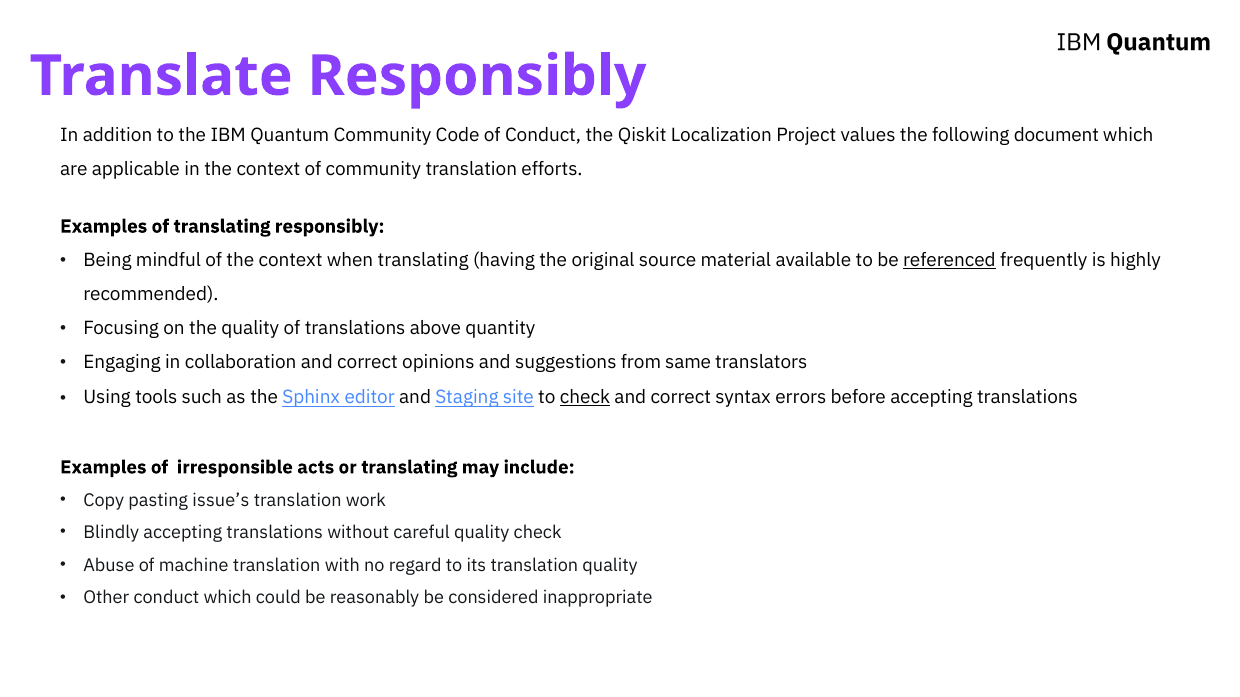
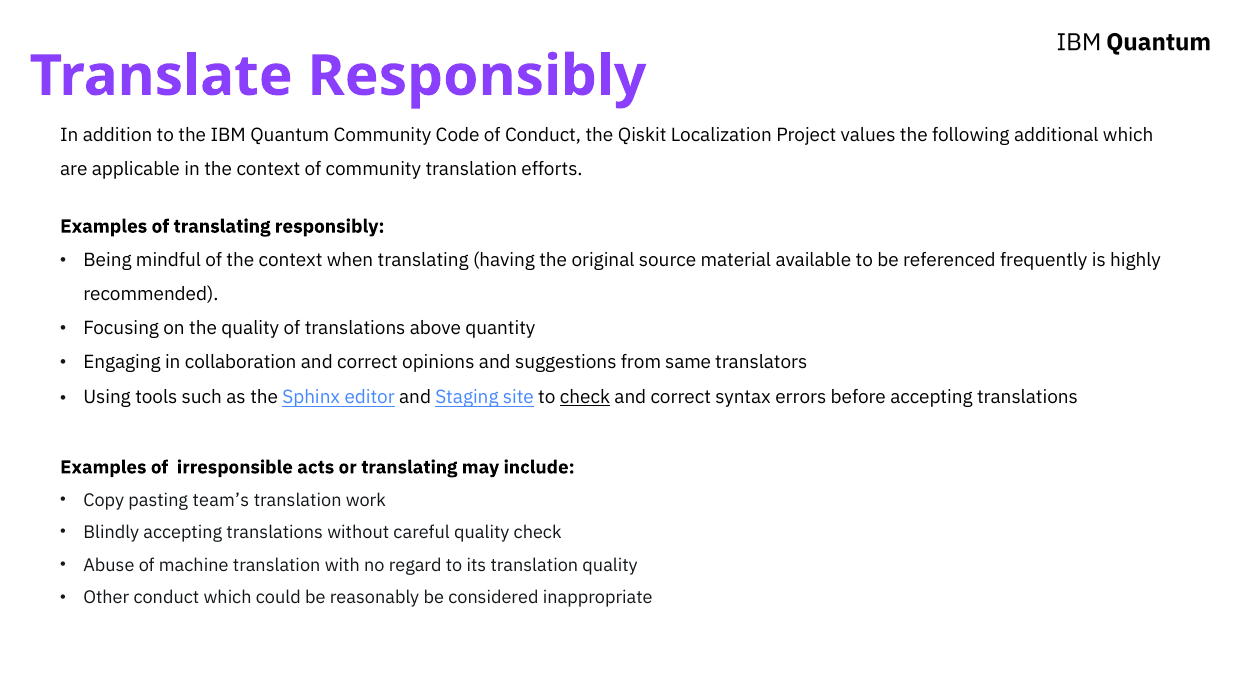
document: document -> additional (1056, 136)
referenced underline: present -> none (949, 261)
issue’s: issue’s -> team’s (221, 500)
